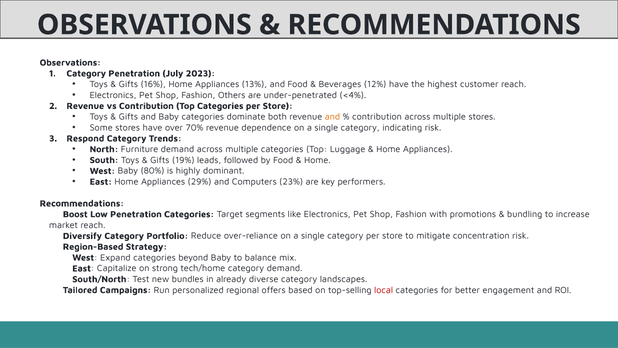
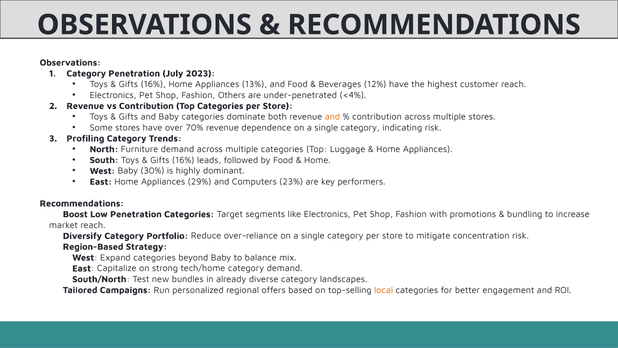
Respond: Respond -> Profiling (85, 138)
19%: 19% -> 16% (183, 160)
80%: 80% -> 30% (153, 171)
local colour: red -> orange (384, 290)
